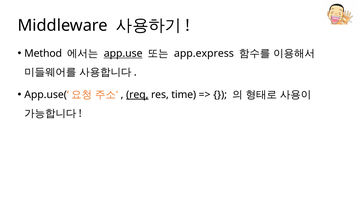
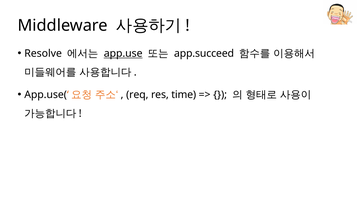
Method: Method -> Resolve (43, 53)
app.express: app.express -> app.succeed (204, 53)
req underline: present -> none (137, 95)
